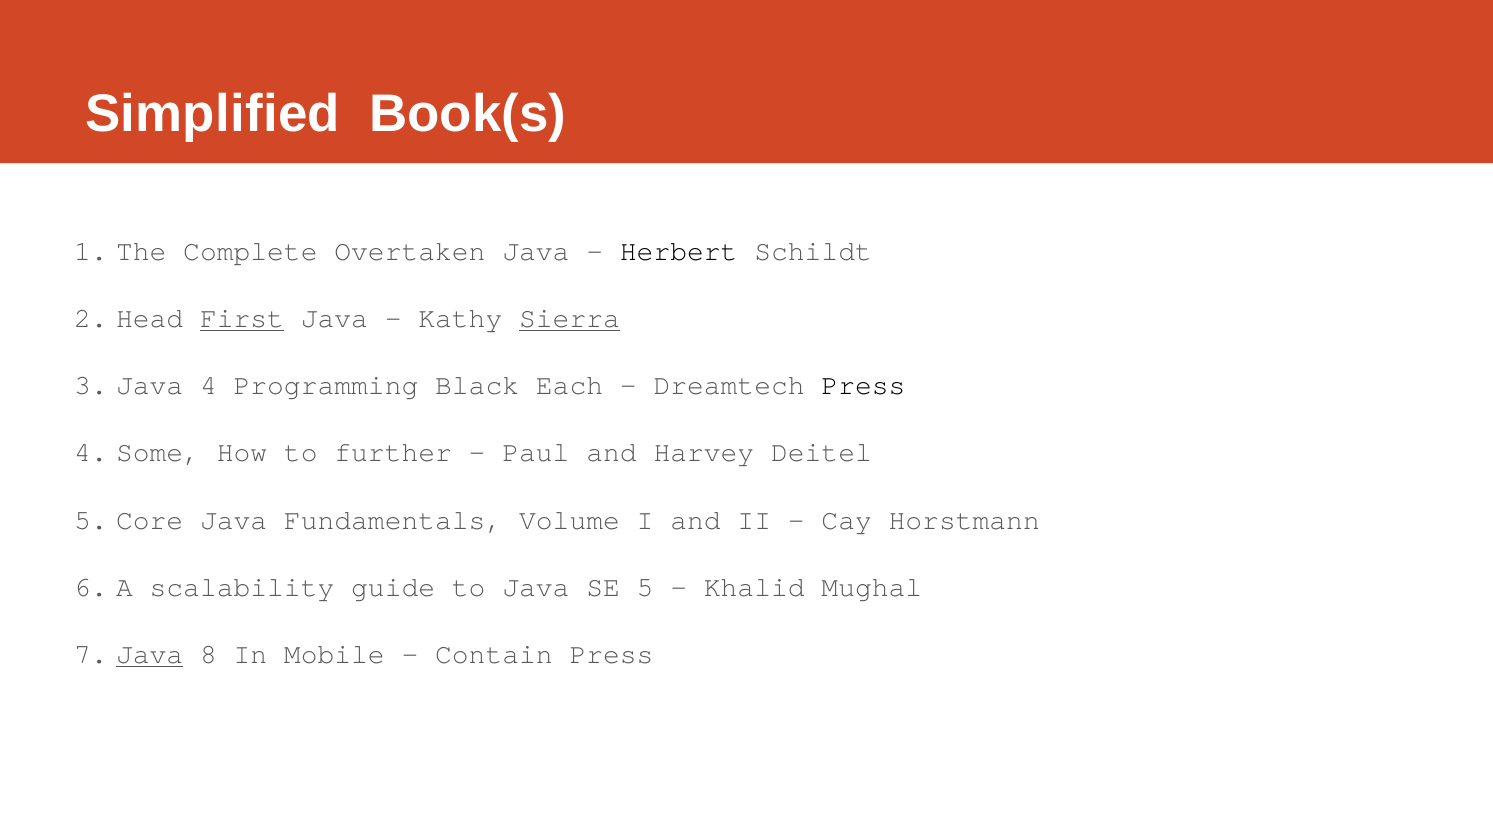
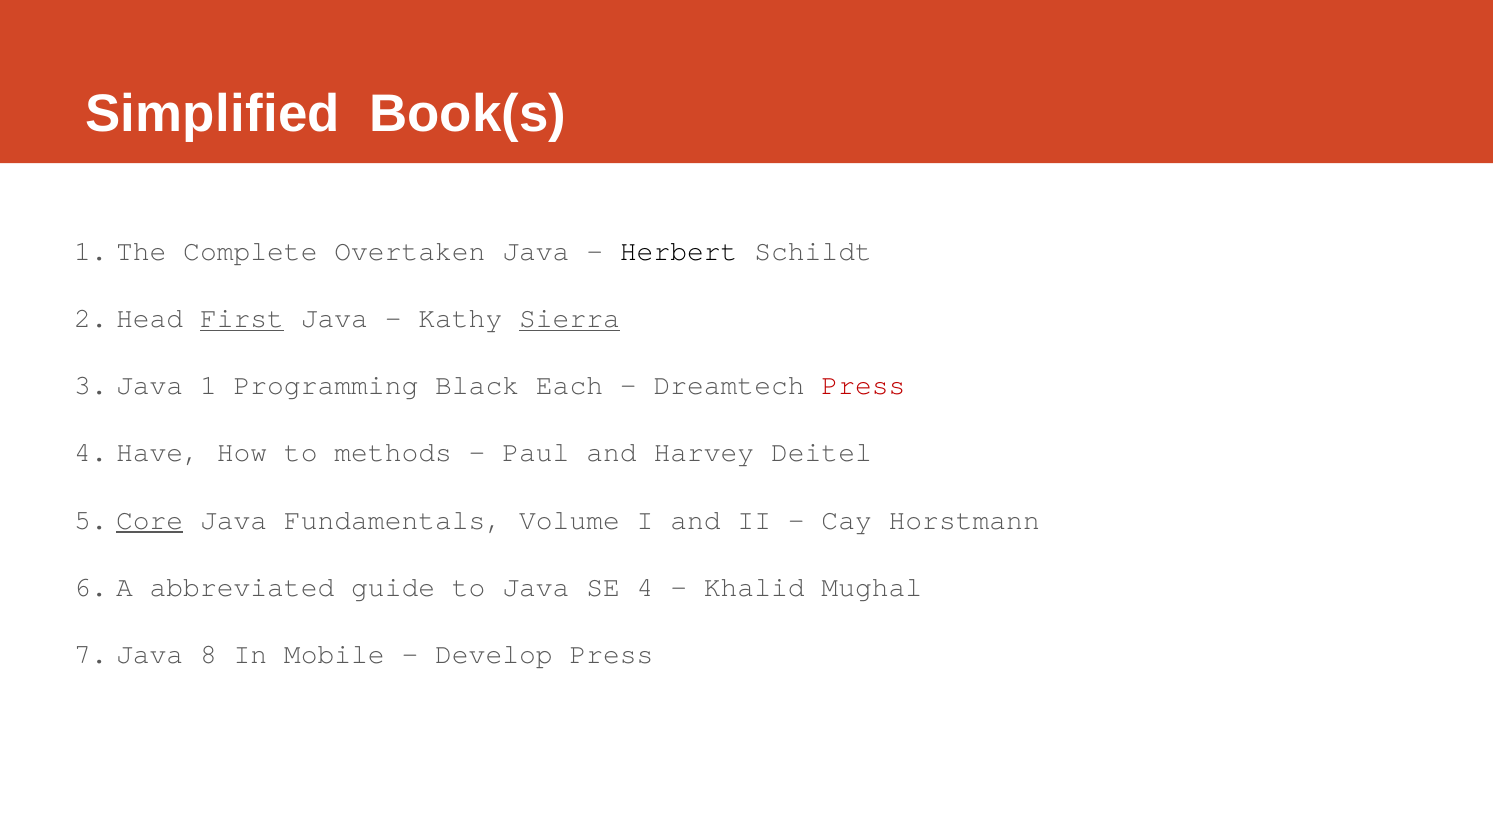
Java 4: 4 -> 1 (208, 385)
Press colour: black -> red (863, 385)
Some: Some -> Have (158, 453)
further: further -> methods (393, 453)
Core underline: none -> present (150, 520)
scalability: scalability -> abbreviated (242, 587)
SE 5: 5 -> 4 (645, 587)
Java underline: present -> none (150, 654)
Contain: Contain -> Develop (494, 654)
